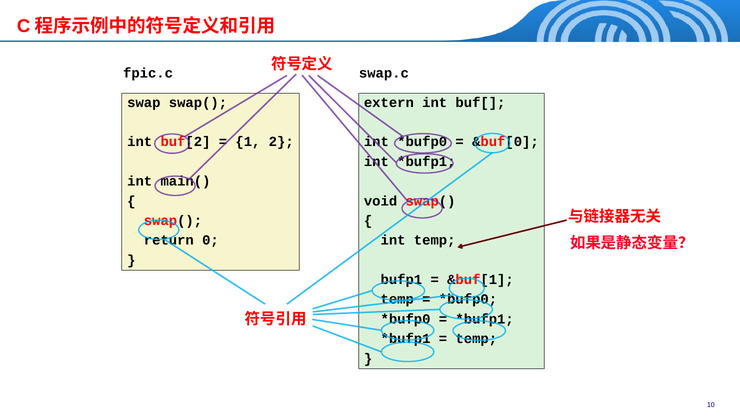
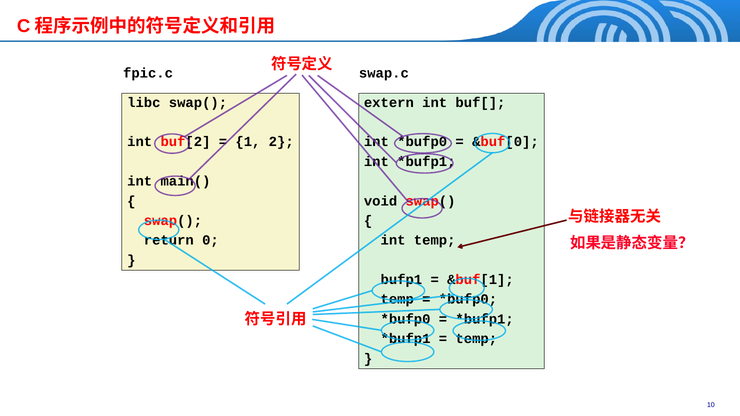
swap: swap -> libc (144, 103)
